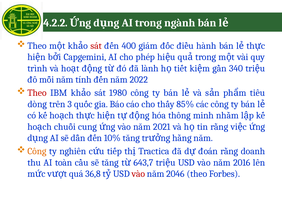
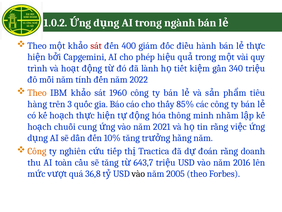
4.2.2: 4.2.2 -> 1.0.2 (55, 23)
Theo colour: red -> orange (37, 93)
1980: 1980 -> 1960 (118, 93)
dòng: dòng -> hàng (37, 104)
vào colour: red -> black (138, 173)
2046: 2046 -> 2005 (176, 173)
